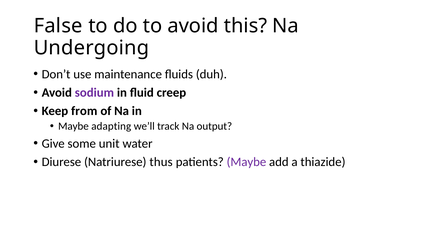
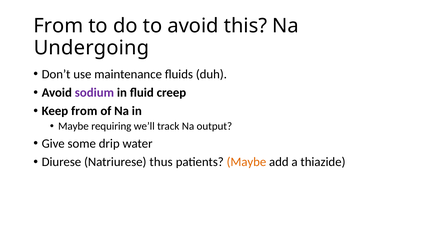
False: False -> From (58, 26)
adapting: adapting -> requiring (111, 126)
unit: unit -> drip (109, 144)
Maybe colour: purple -> orange (246, 162)
